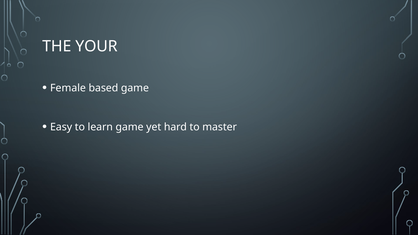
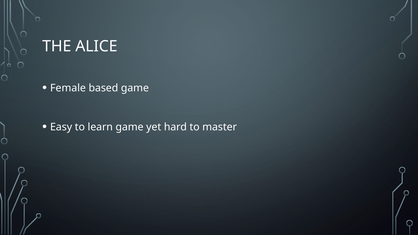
YOUR: YOUR -> ALICE (96, 46)
